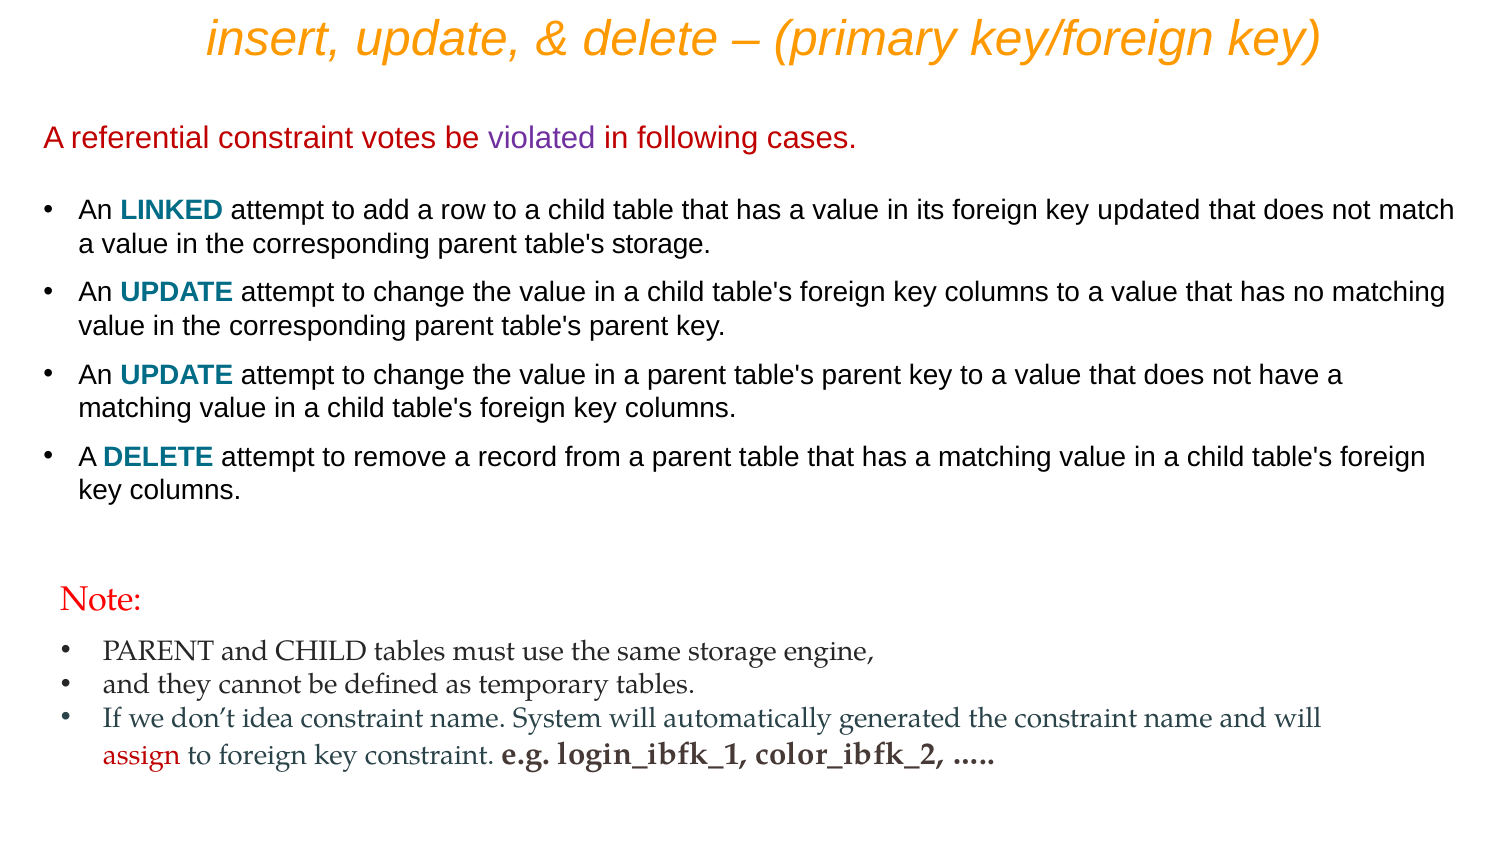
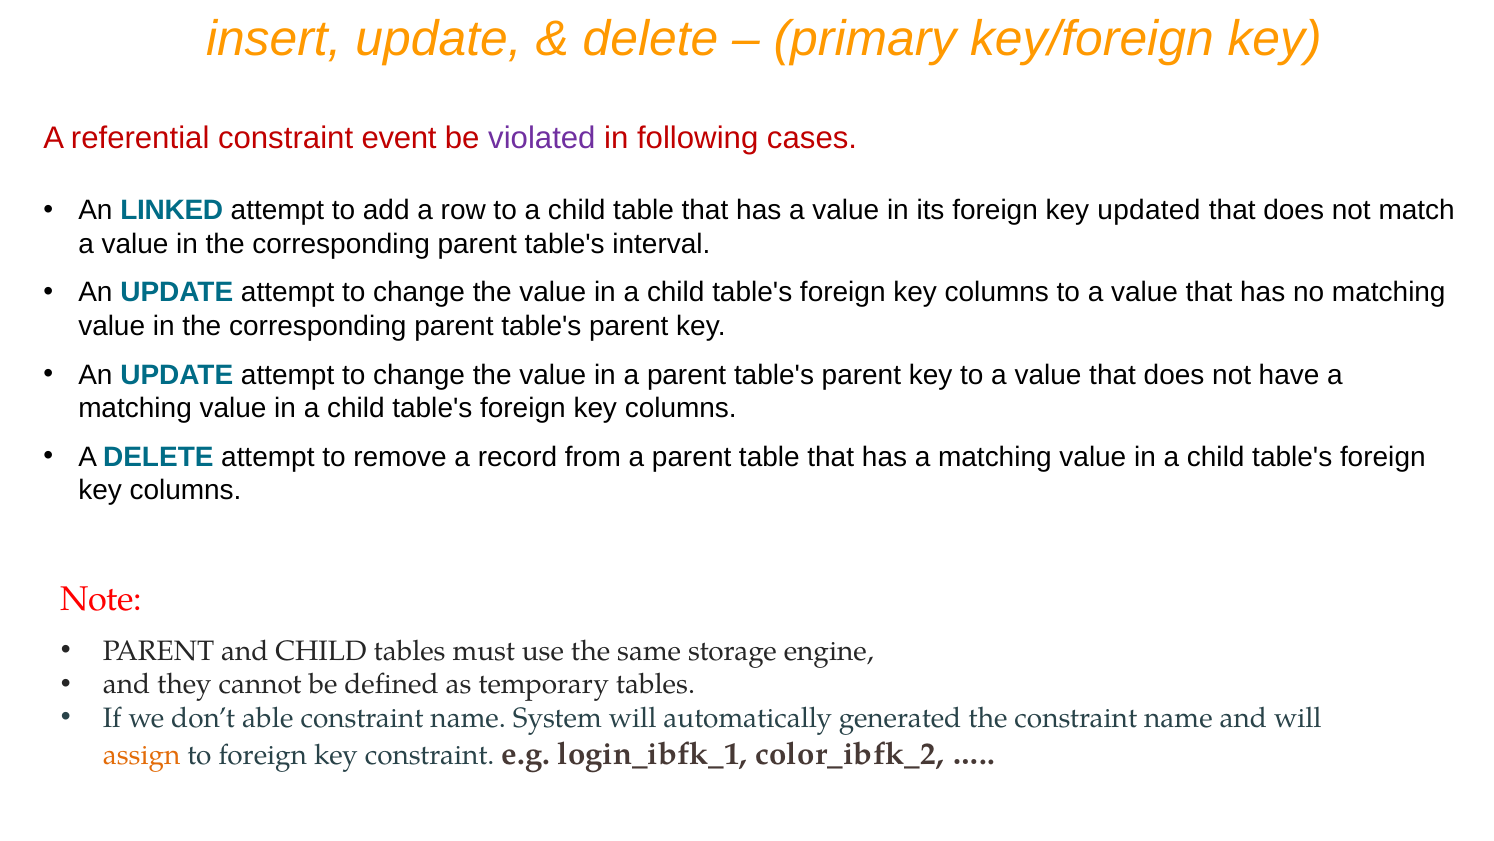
votes: votes -> event (399, 138)
table's storage: storage -> interval (661, 244)
idea: idea -> able (268, 718)
assign colour: red -> orange (142, 754)
